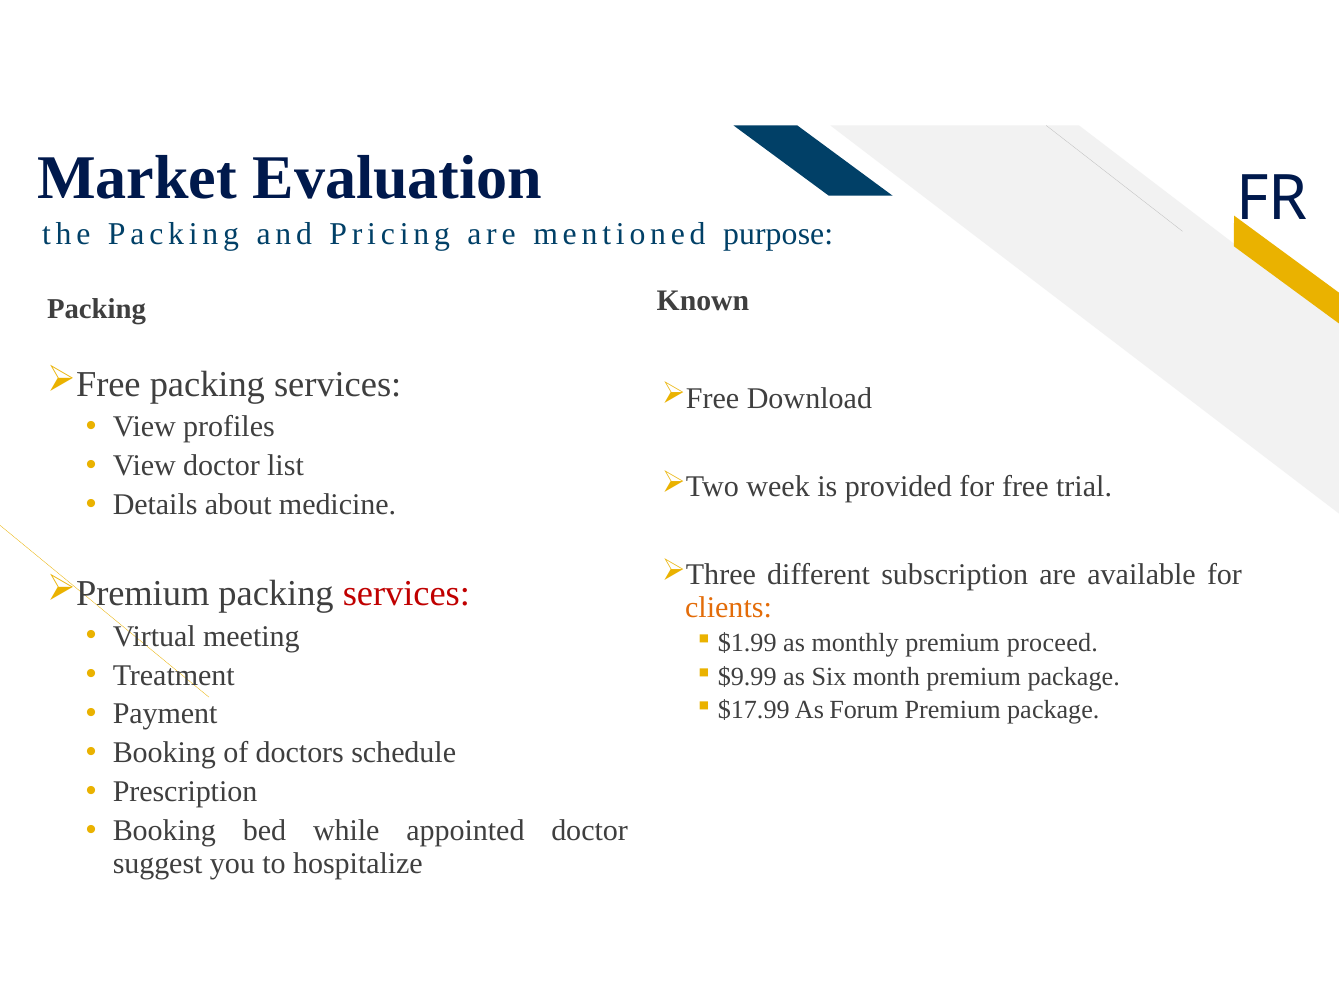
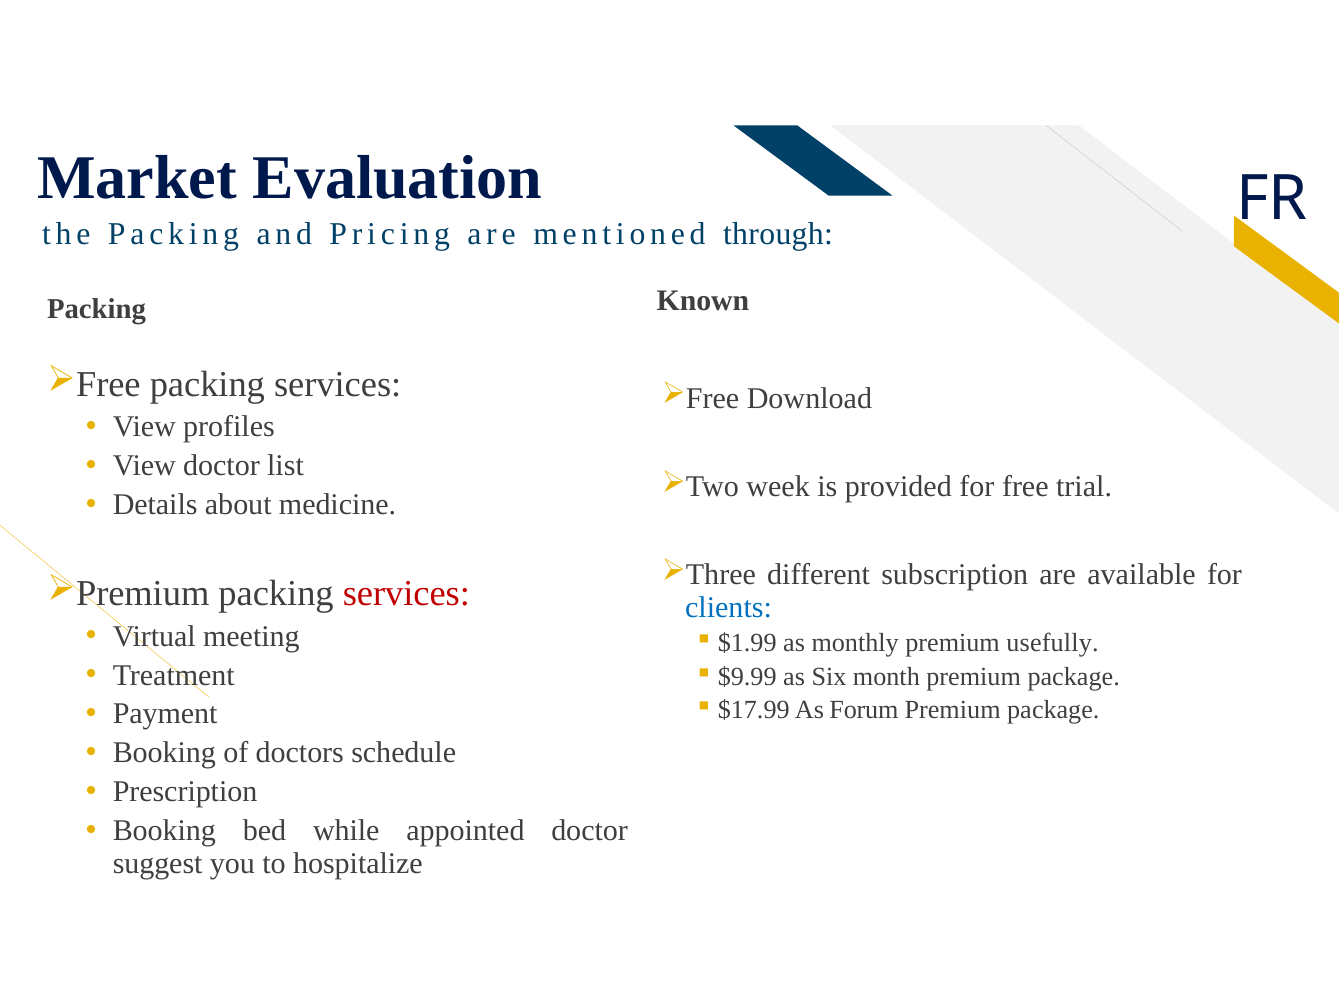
purpose: purpose -> through (778, 234)
clients colour: orange -> blue (729, 608)
proceed: proceed -> usefully (1052, 643)
